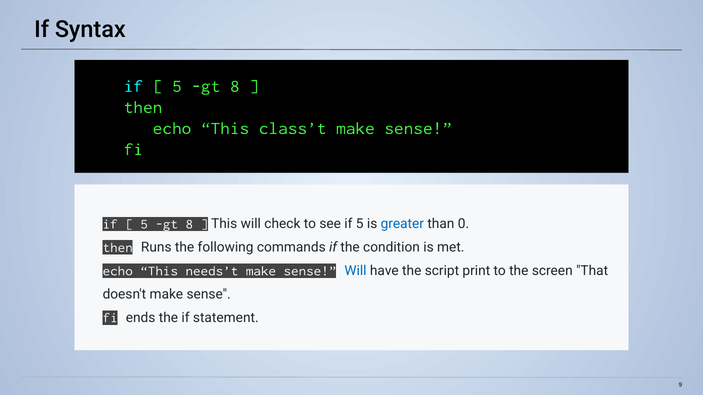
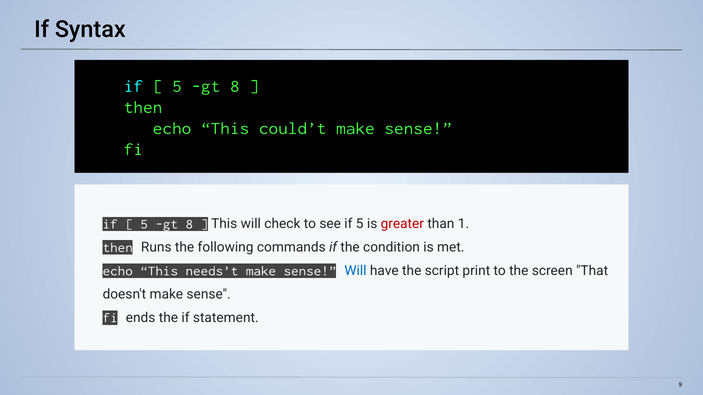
class’t: class’t -> could’t (293, 128)
greater colour: blue -> red (402, 224)
0: 0 -> 1 (463, 224)
